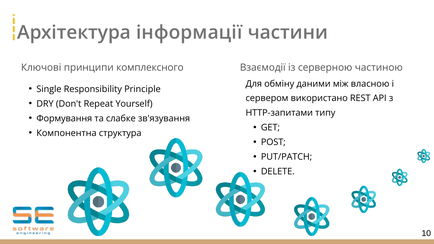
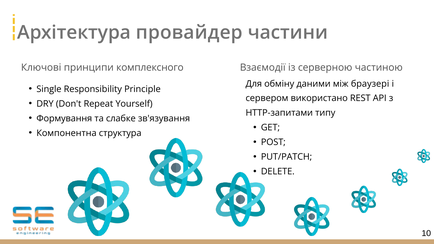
інформації: інформації -> провайдер (189, 33)
власною: власною -> браузері (370, 84)
